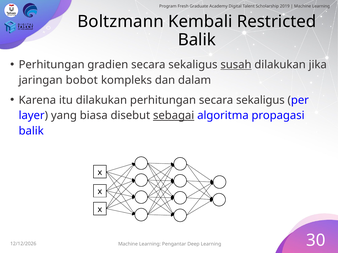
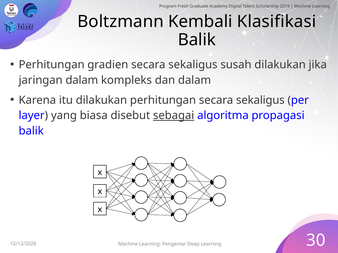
Restricted: Restricted -> Klasifikasi (277, 22)
susah underline: present -> none (236, 65)
jaringan bobot: bobot -> dalam (82, 80)
